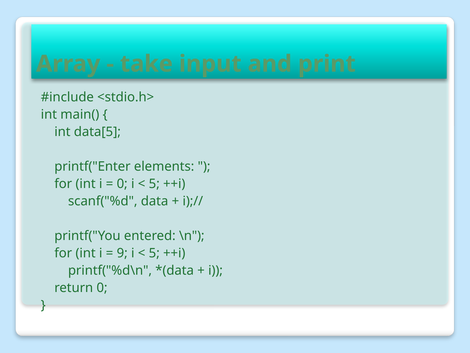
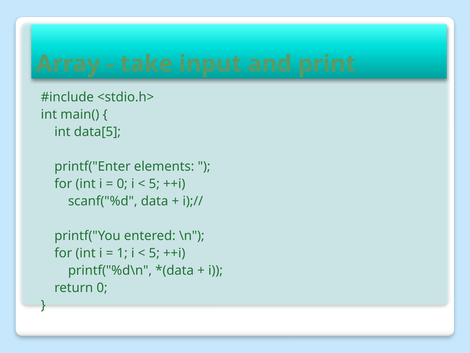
9: 9 -> 1 (122, 253)
